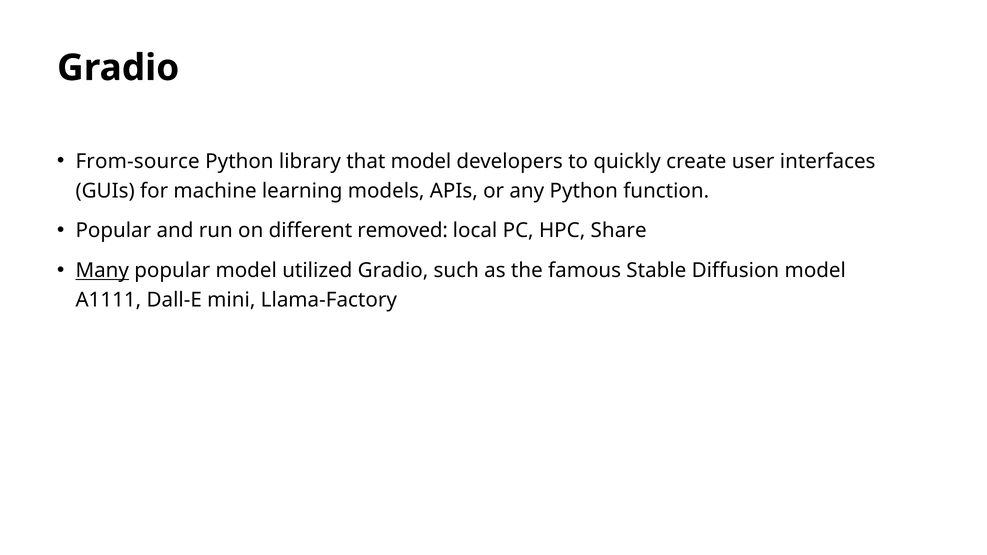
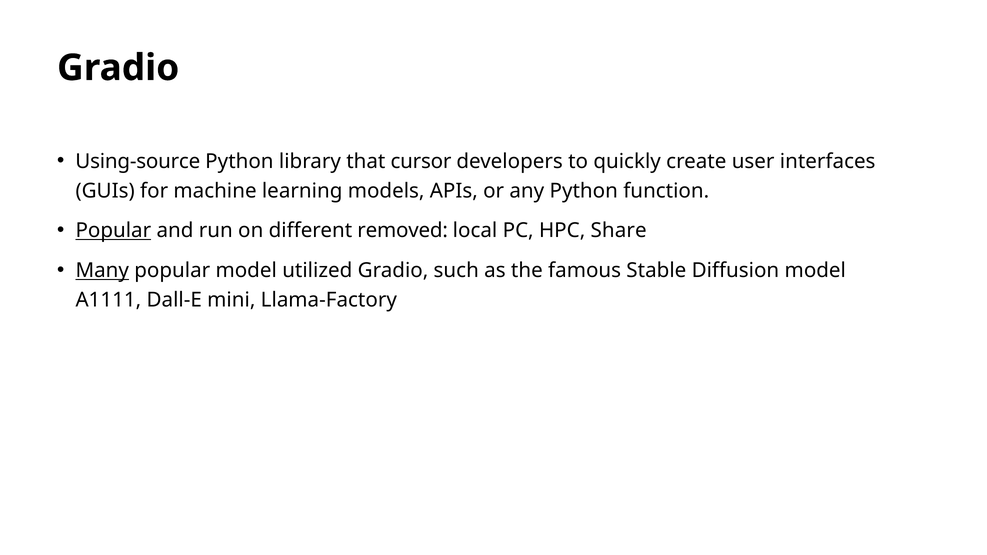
From-source: From-source -> Using-source (138, 161)
that model: model -> cursor (421, 161)
Popular underline: none -> present (113, 231)
